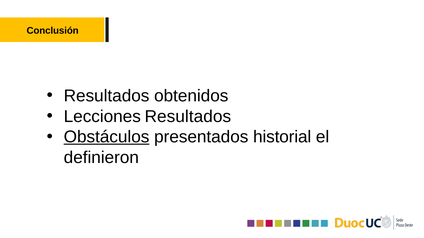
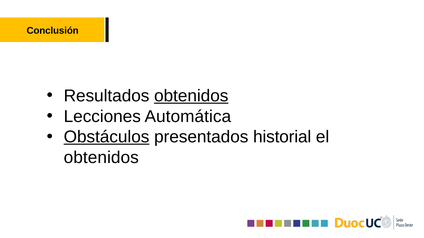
obtenidos underline: none -> present (191, 96)
Lecciones Resultados: Resultados -> Automática (188, 117)
definieron: definieron -> obtenidos (101, 158)
